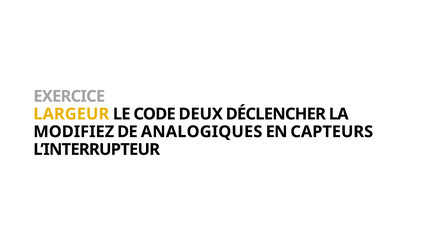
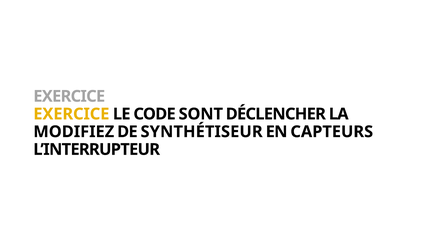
LARGEUR: LARGEUR -> EXERCICE (71, 114)
DEUX: DEUX -> SONT (201, 114)
ANALOGIQUES: ANALOGIQUES -> SYNTHÉTISEUR (202, 132)
